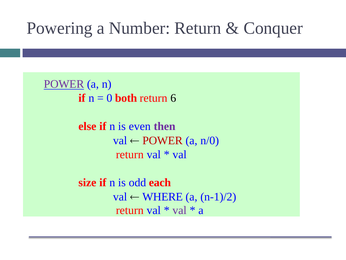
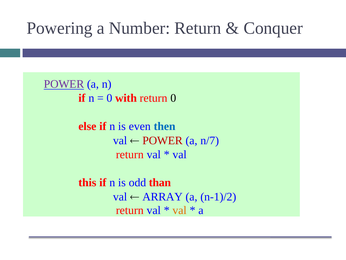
both: both -> with (126, 98)
return 6: 6 -> 0 (173, 98)
then colour: purple -> blue (165, 126)
n/0: n/0 -> n/7 (210, 140)
size: size -> this (87, 182)
each: each -> than (160, 182)
WHERE: WHERE -> ARRAY (163, 197)
val colour: purple -> orange (180, 210)
